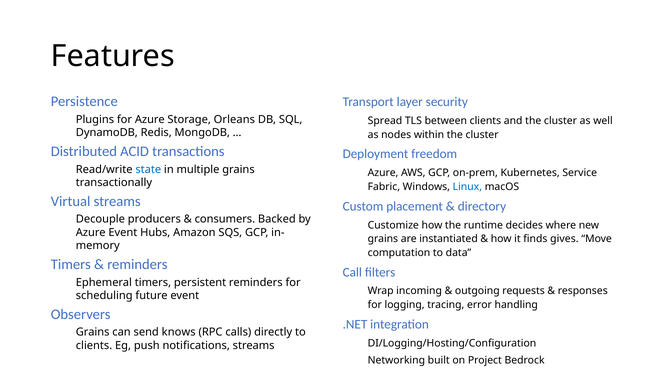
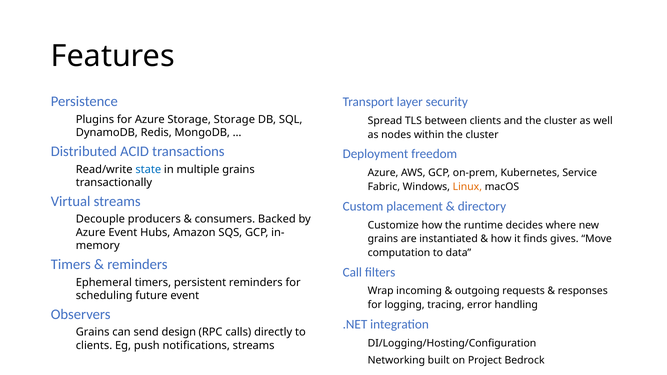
Storage Orleans: Orleans -> Storage (234, 120)
Linux colour: blue -> orange (467, 187)
knows: knows -> design (179, 332)
